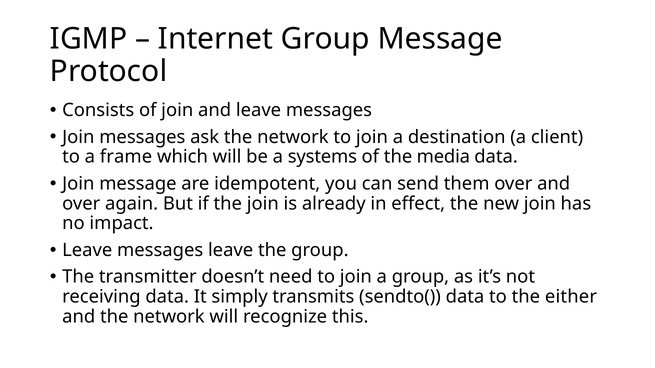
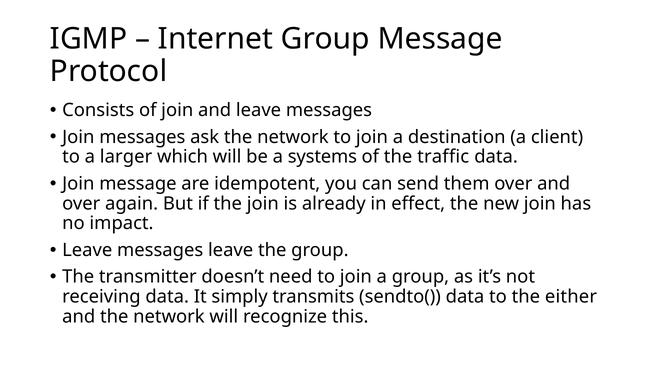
frame: frame -> larger (126, 157)
media: media -> traffic (443, 157)
